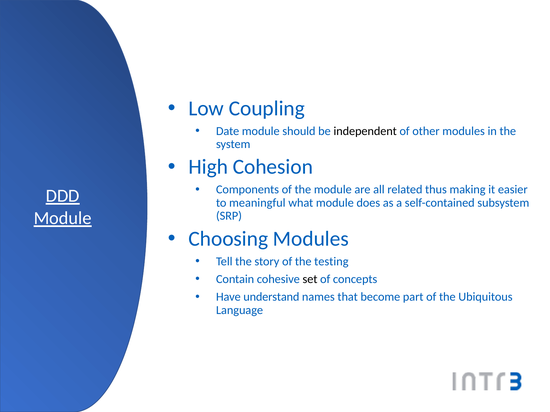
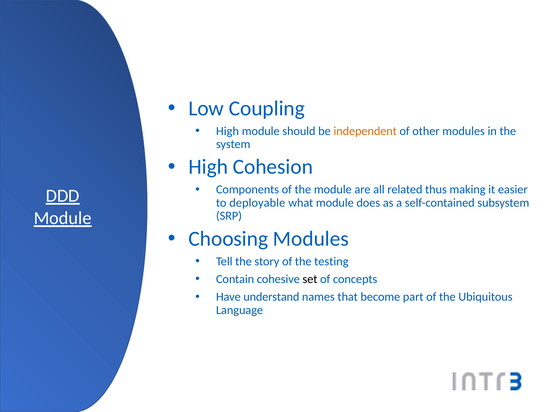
Date: Date -> High (228, 131)
independent colour: black -> orange (365, 131)
meaningful: meaningful -> deployable (257, 203)
